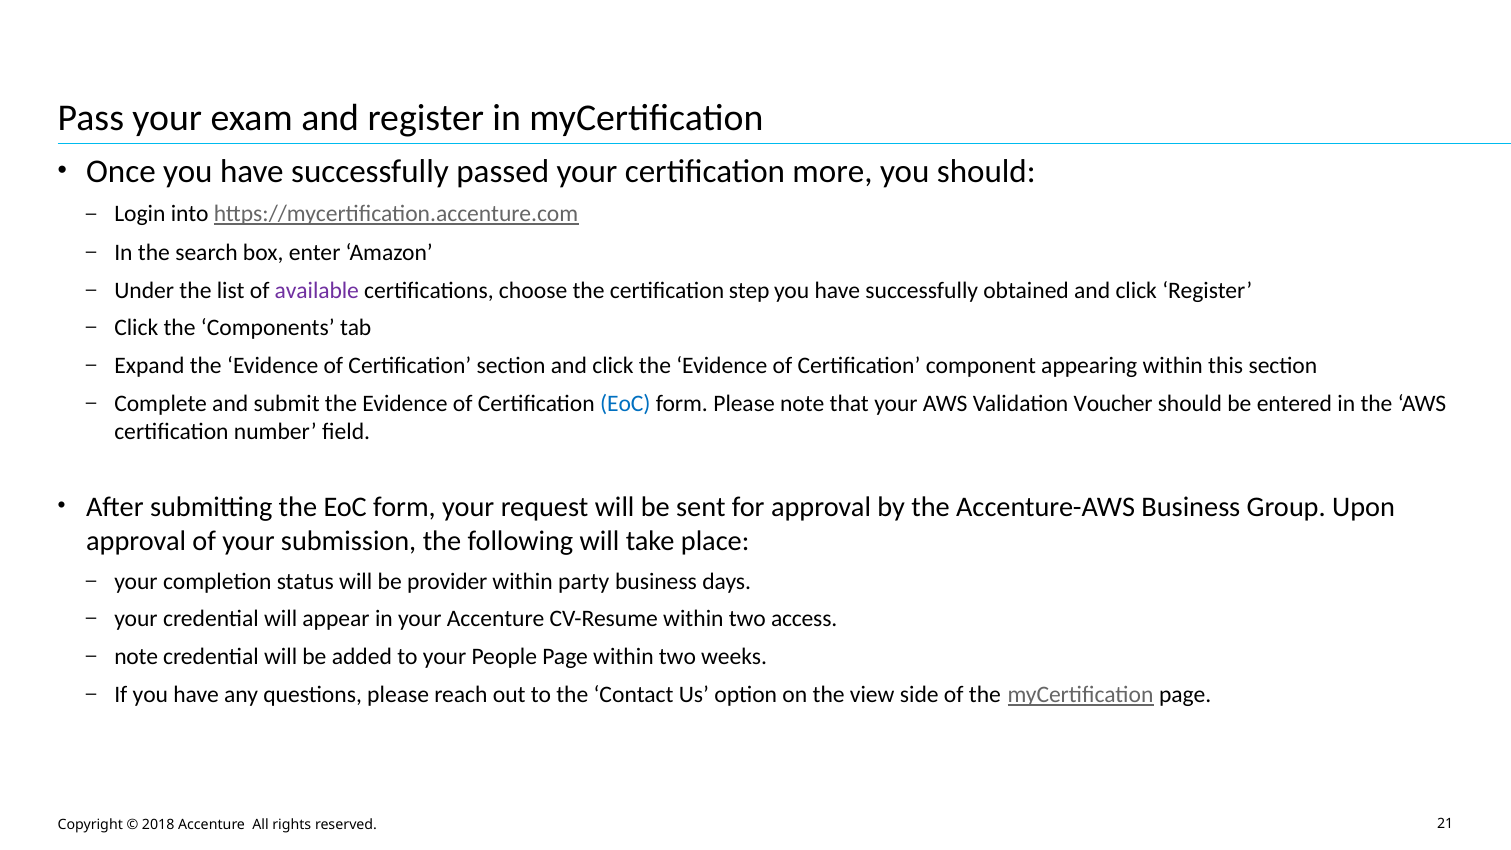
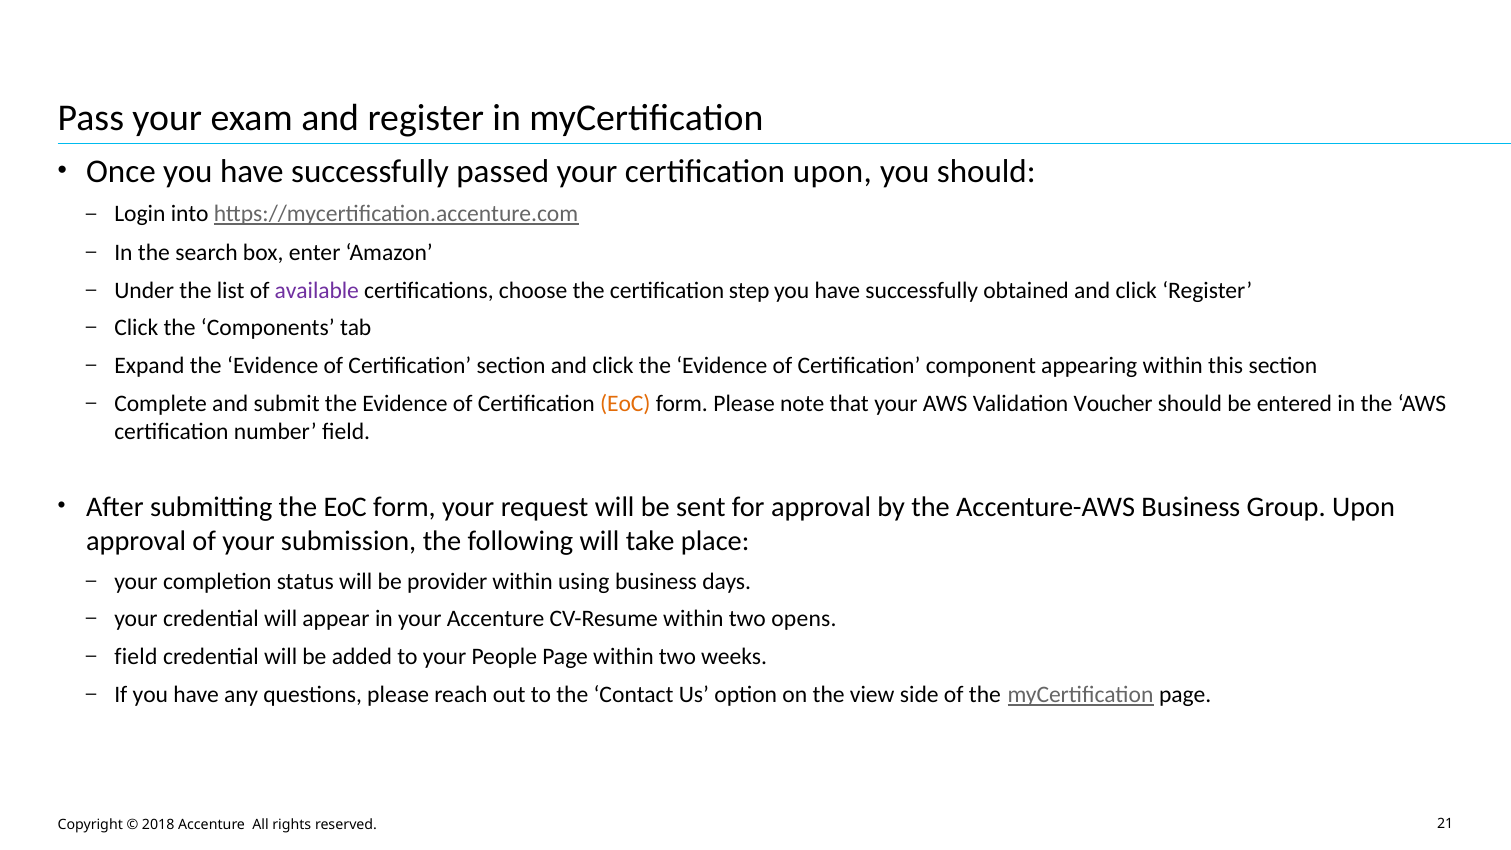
certification more: more -> upon (832, 171)
EoC colour: blue -> orange (625, 404)
party: party -> using (584, 581)
access: access -> opens (804, 619)
note: note -> field (136, 657)
